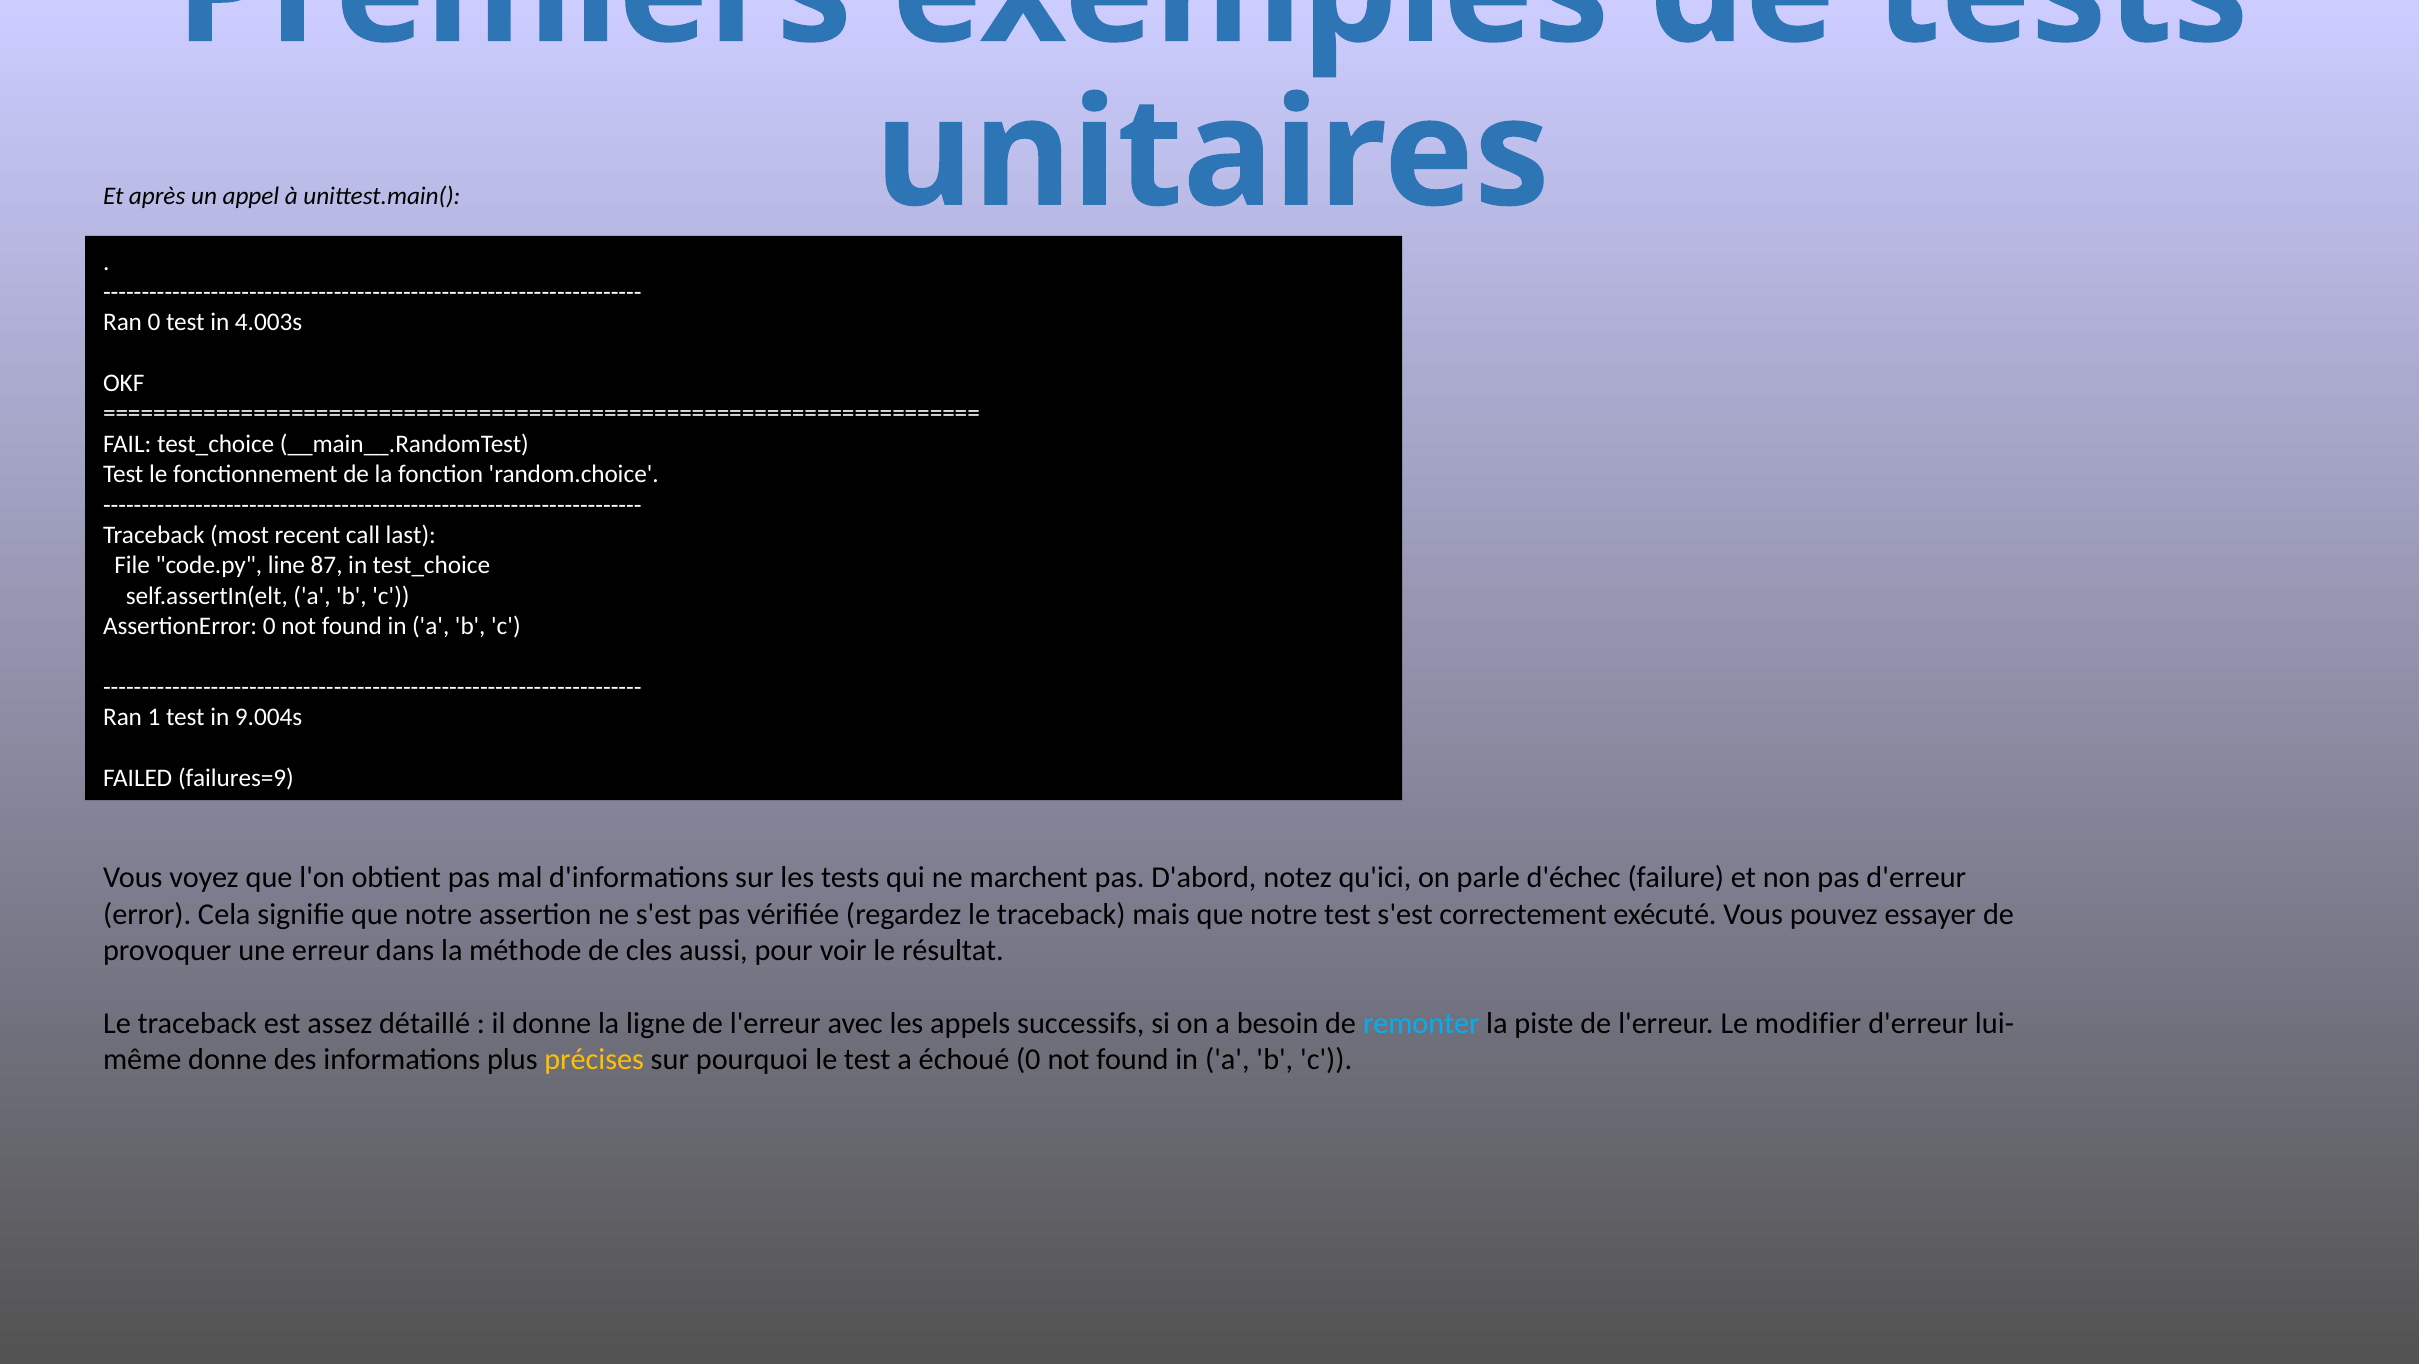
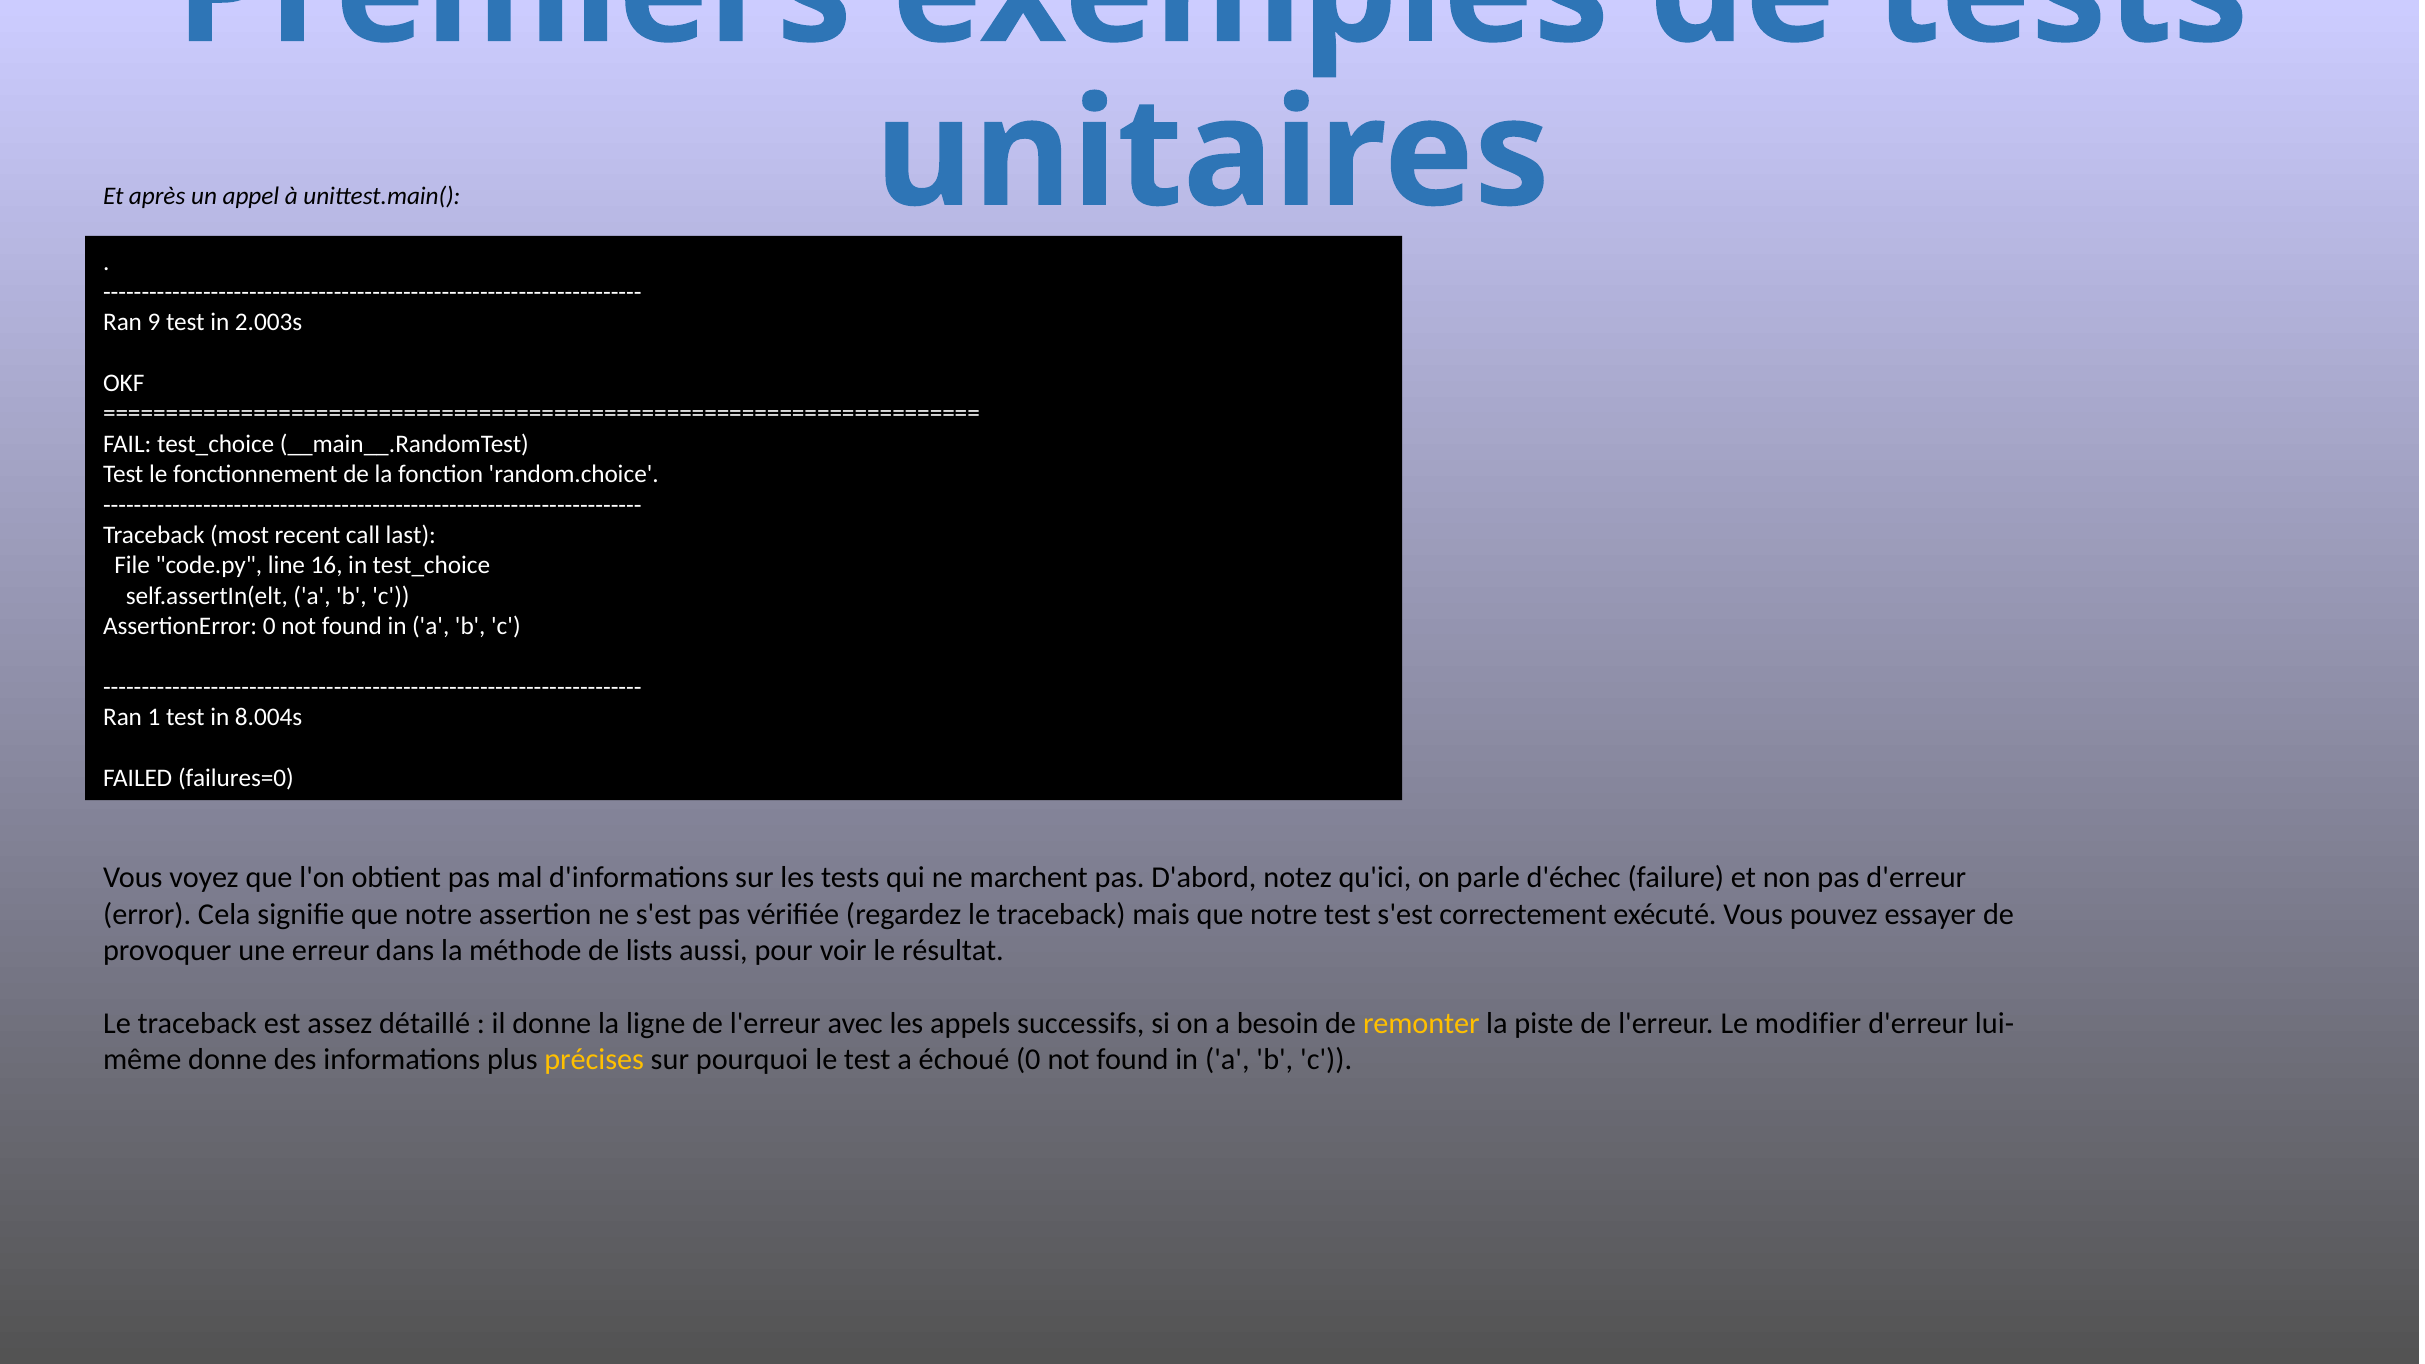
Ran 0: 0 -> 9 (154, 323)
4.003s: 4.003s -> 2.003s (269, 323)
87: 87 -> 16 (327, 565)
9.004s: 9.004s -> 8.004s (269, 717)
failures=9: failures=9 -> failures=0 (236, 778)
cles: cles -> lists (649, 951)
remonter colour: light blue -> yellow (1421, 1023)
